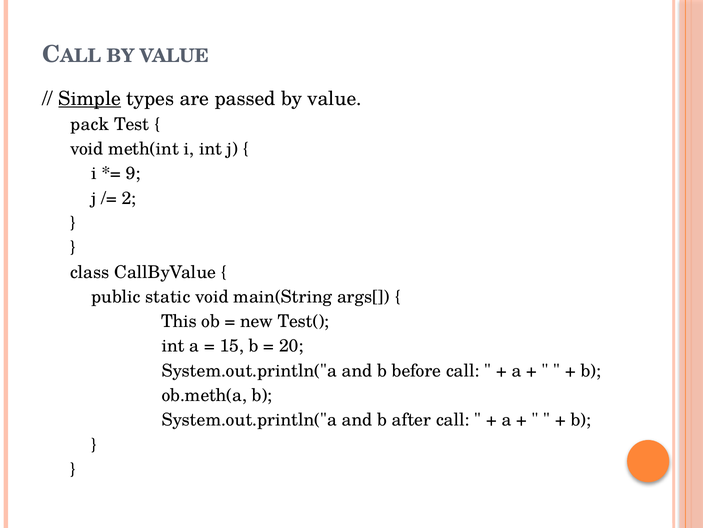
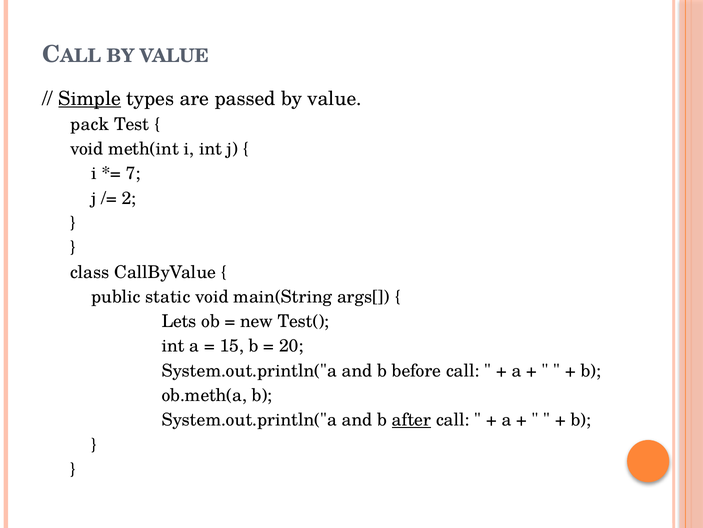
9: 9 -> 7 (133, 173)
This: This -> Lets (179, 321)
after underline: none -> present (411, 419)
